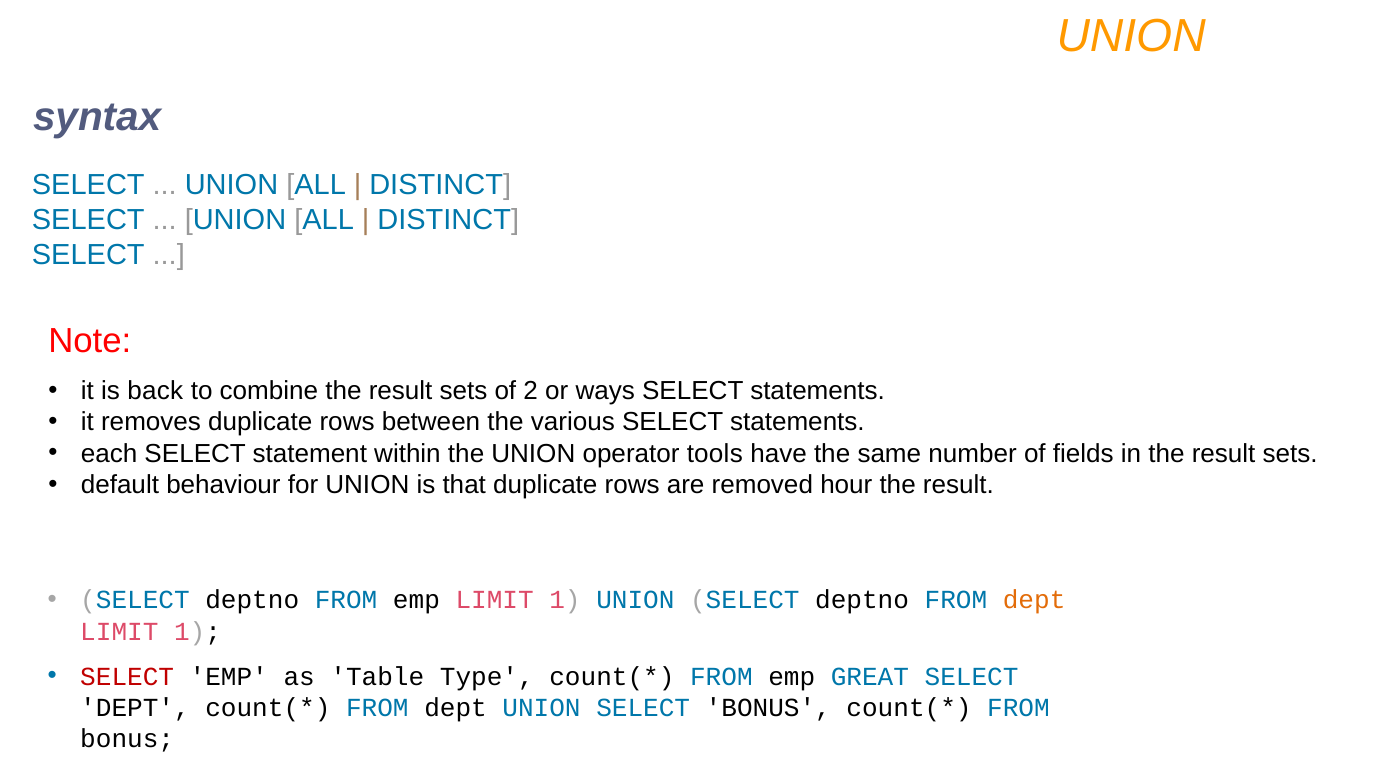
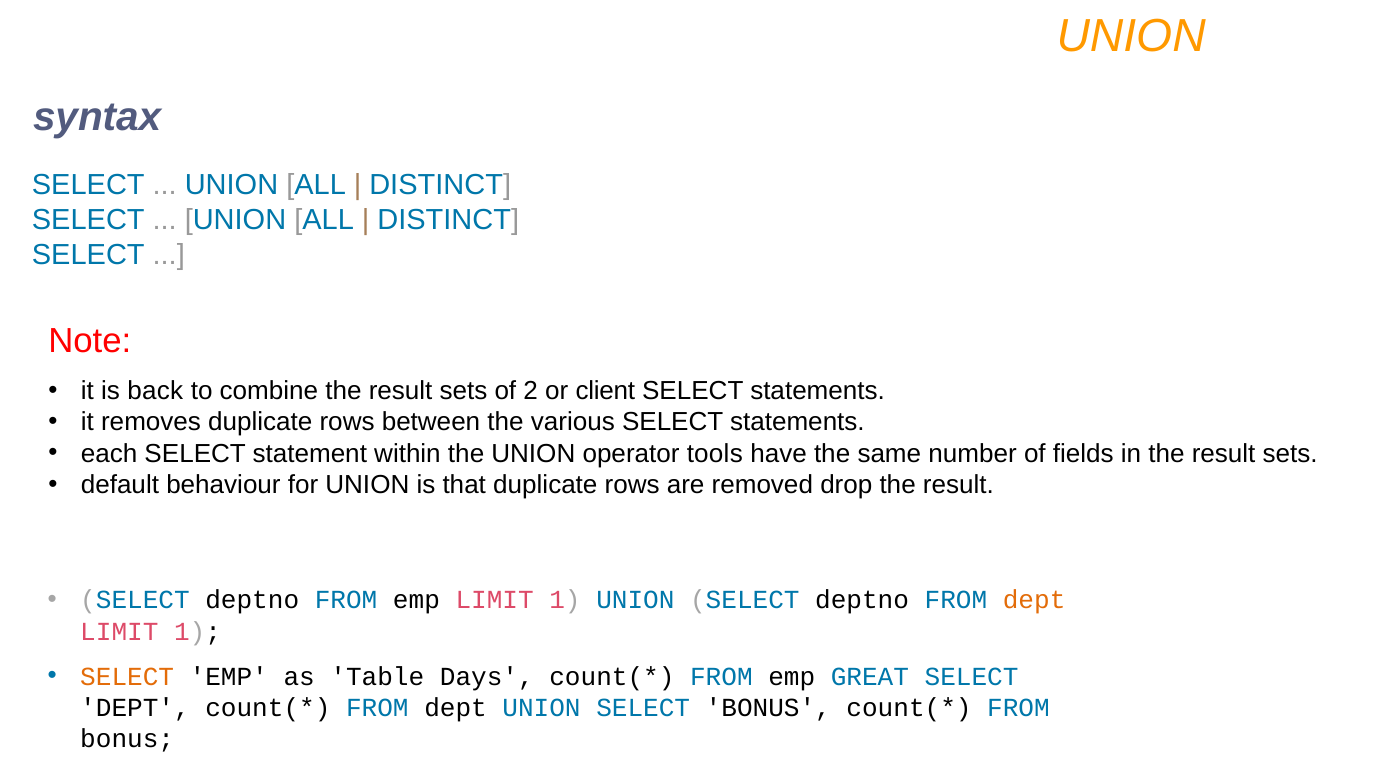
ways: ways -> client (605, 391)
hour: hour -> drop (846, 485)
SELECT colour: red -> orange (127, 677)
Type: Type -> Days (487, 677)
